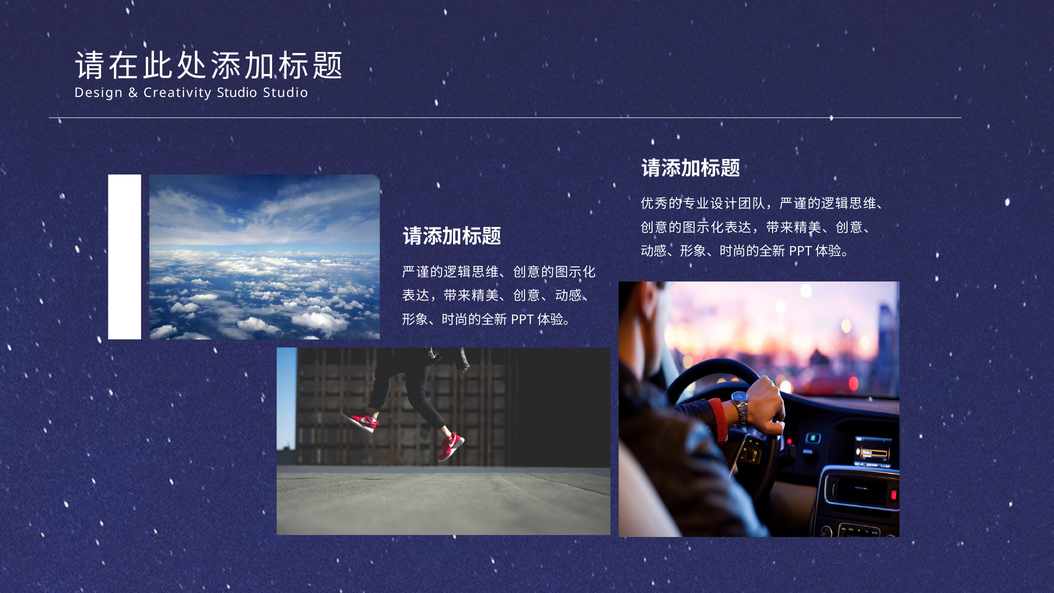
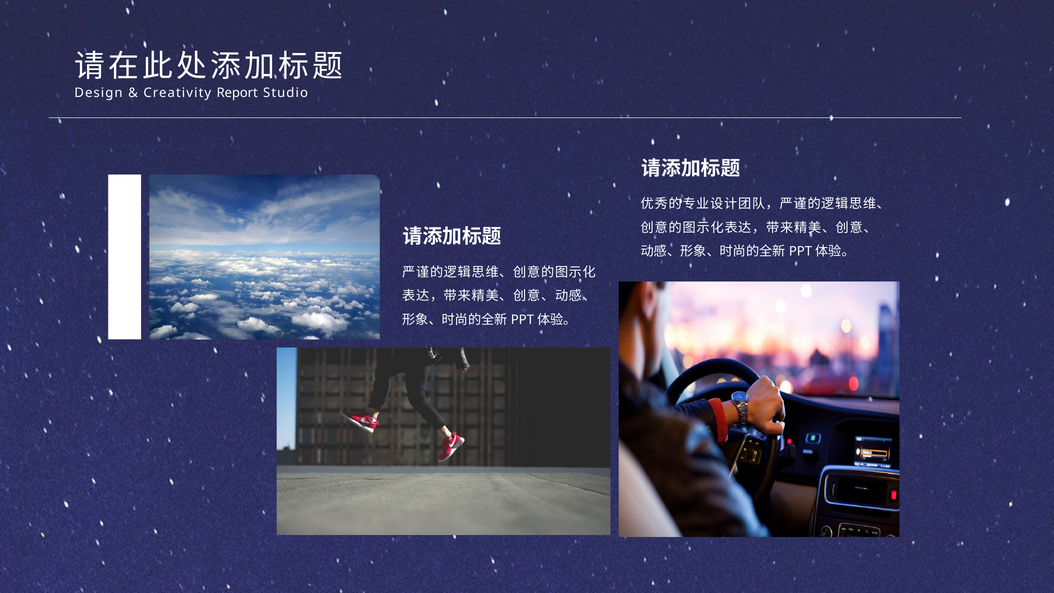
Creativity Studio: Studio -> Report (237, 93)
